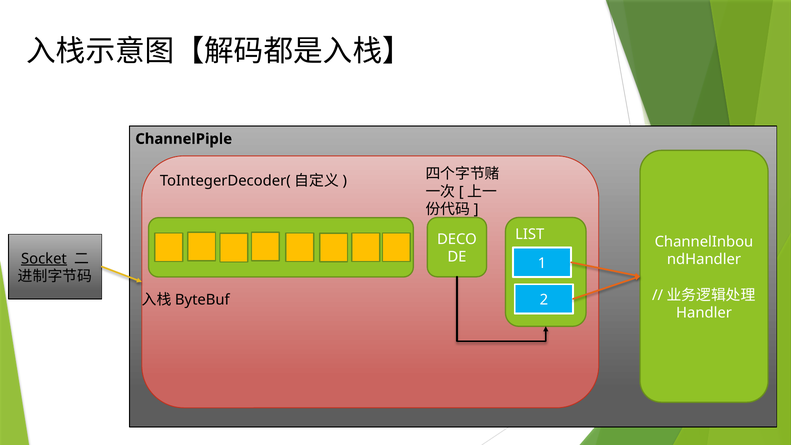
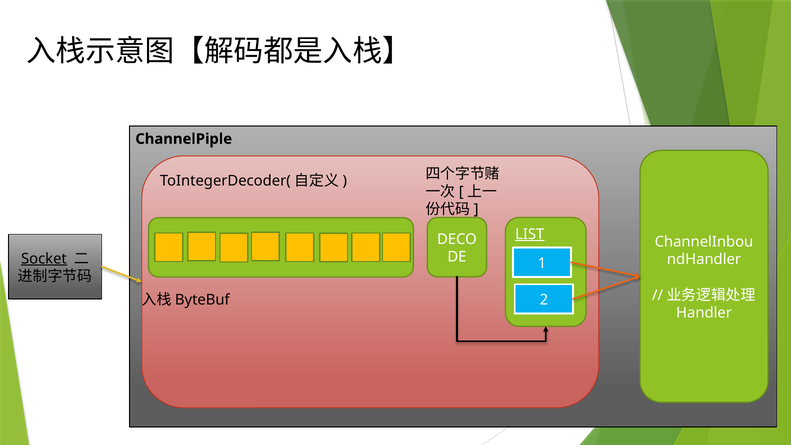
LIST underline: none -> present (530, 234)
